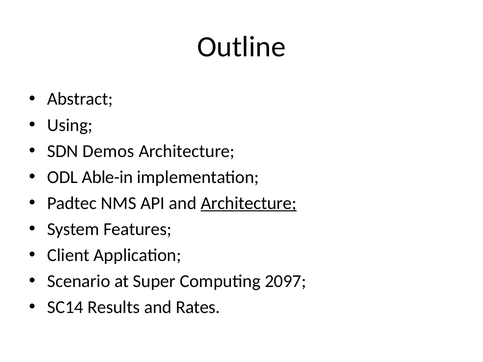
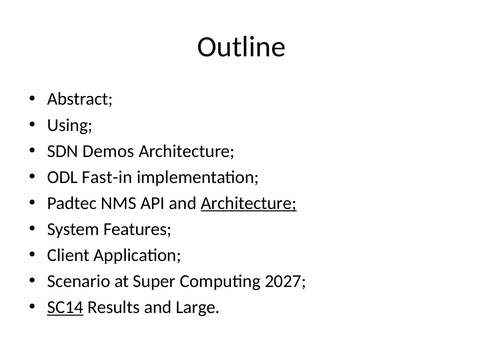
Able-in: Able-in -> Fast-in (107, 177)
2097: 2097 -> 2027 (285, 281)
SC14 underline: none -> present (65, 307)
Rates: Rates -> Large (198, 307)
